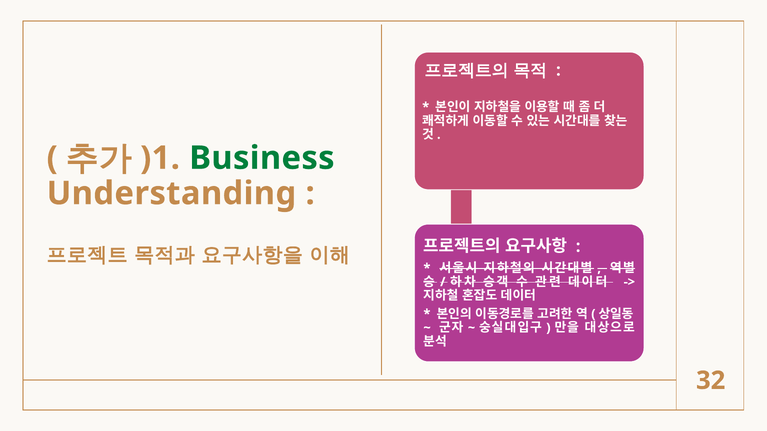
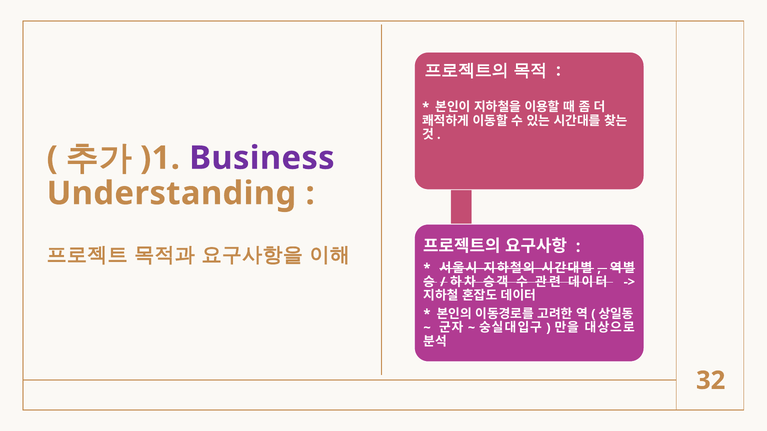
Business colour: green -> purple (262, 158)
